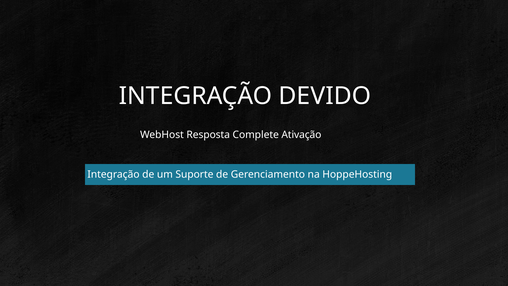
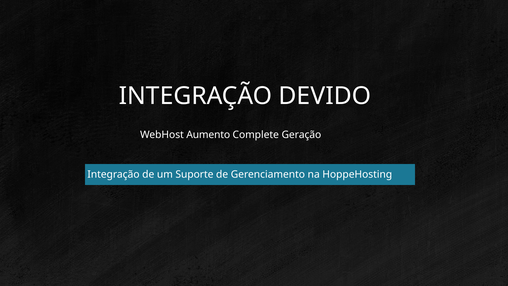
Resposta: Resposta -> Aumento (208, 135)
Ativação: Ativação -> Geração (301, 135)
